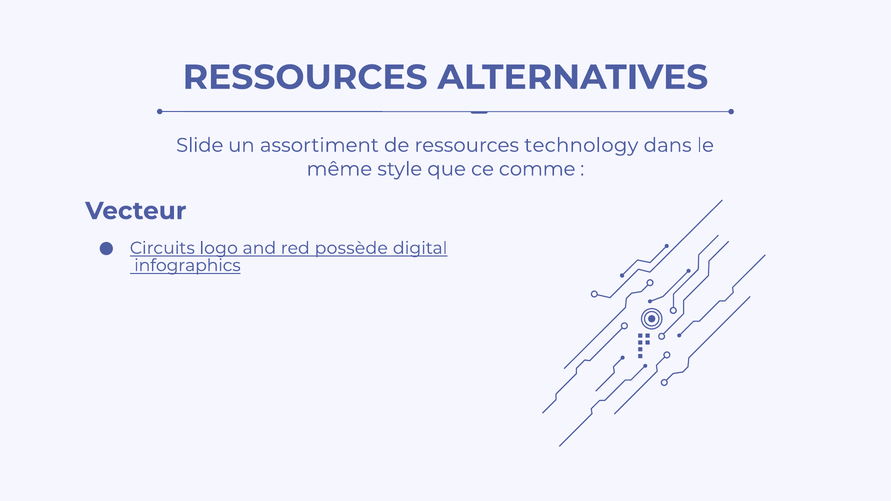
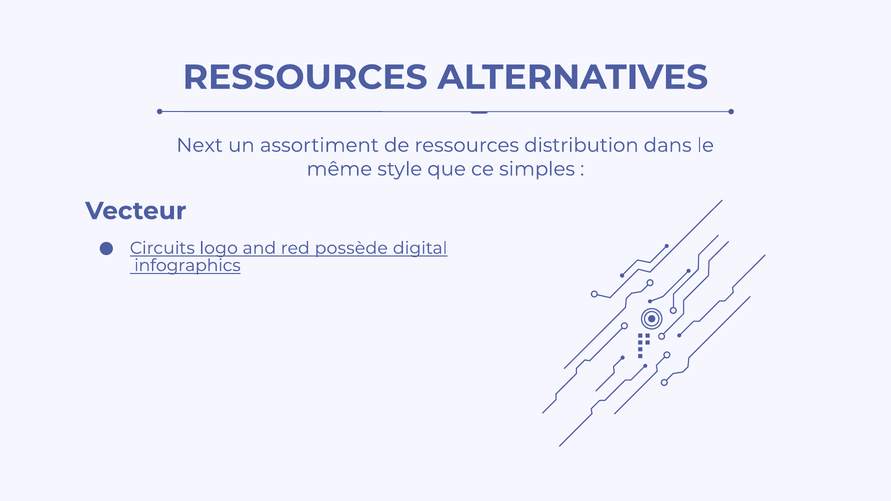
Slide: Slide -> Next (200, 145)
technology: technology -> distribution (581, 145)
comme: comme -> simples (537, 169)
